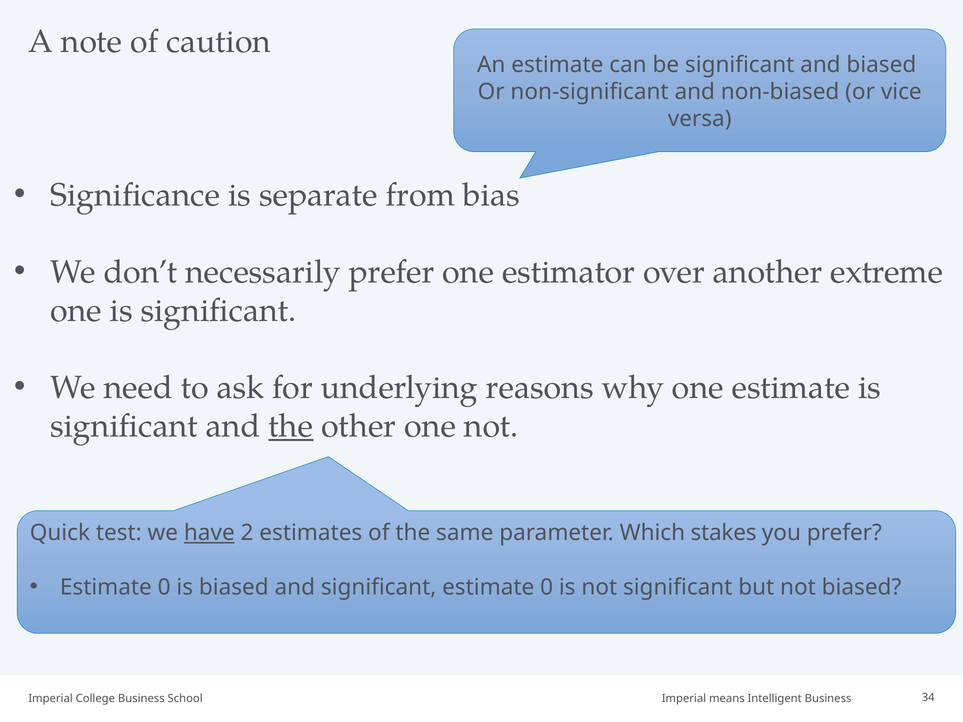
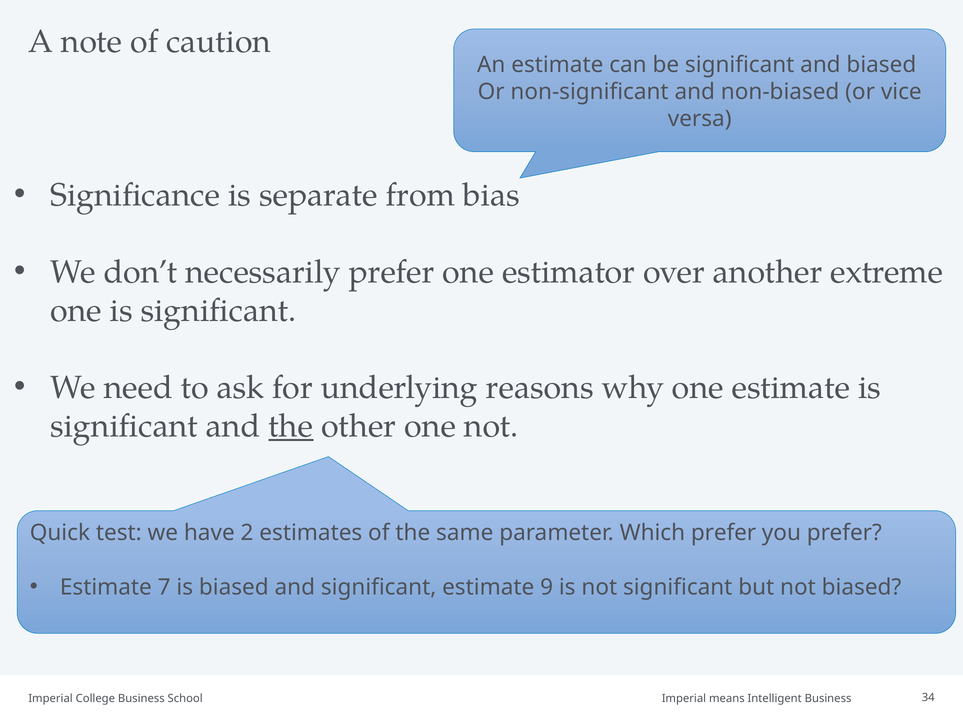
have underline: present -> none (209, 533)
Which stakes: stakes -> prefer (724, 533)
0: 0 -> 7 (164, 587)
significant estimate 0: 0 -> 9 (547, 587)
